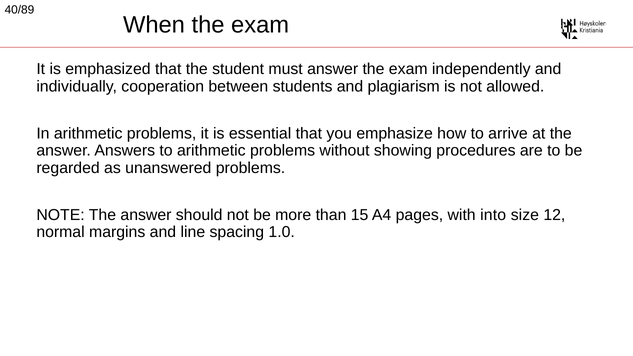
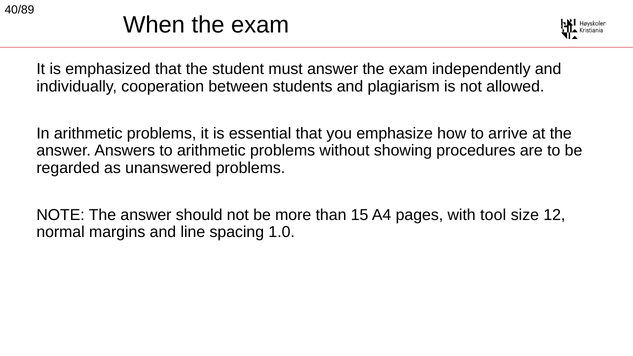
into: into -> tool (493, 215)
